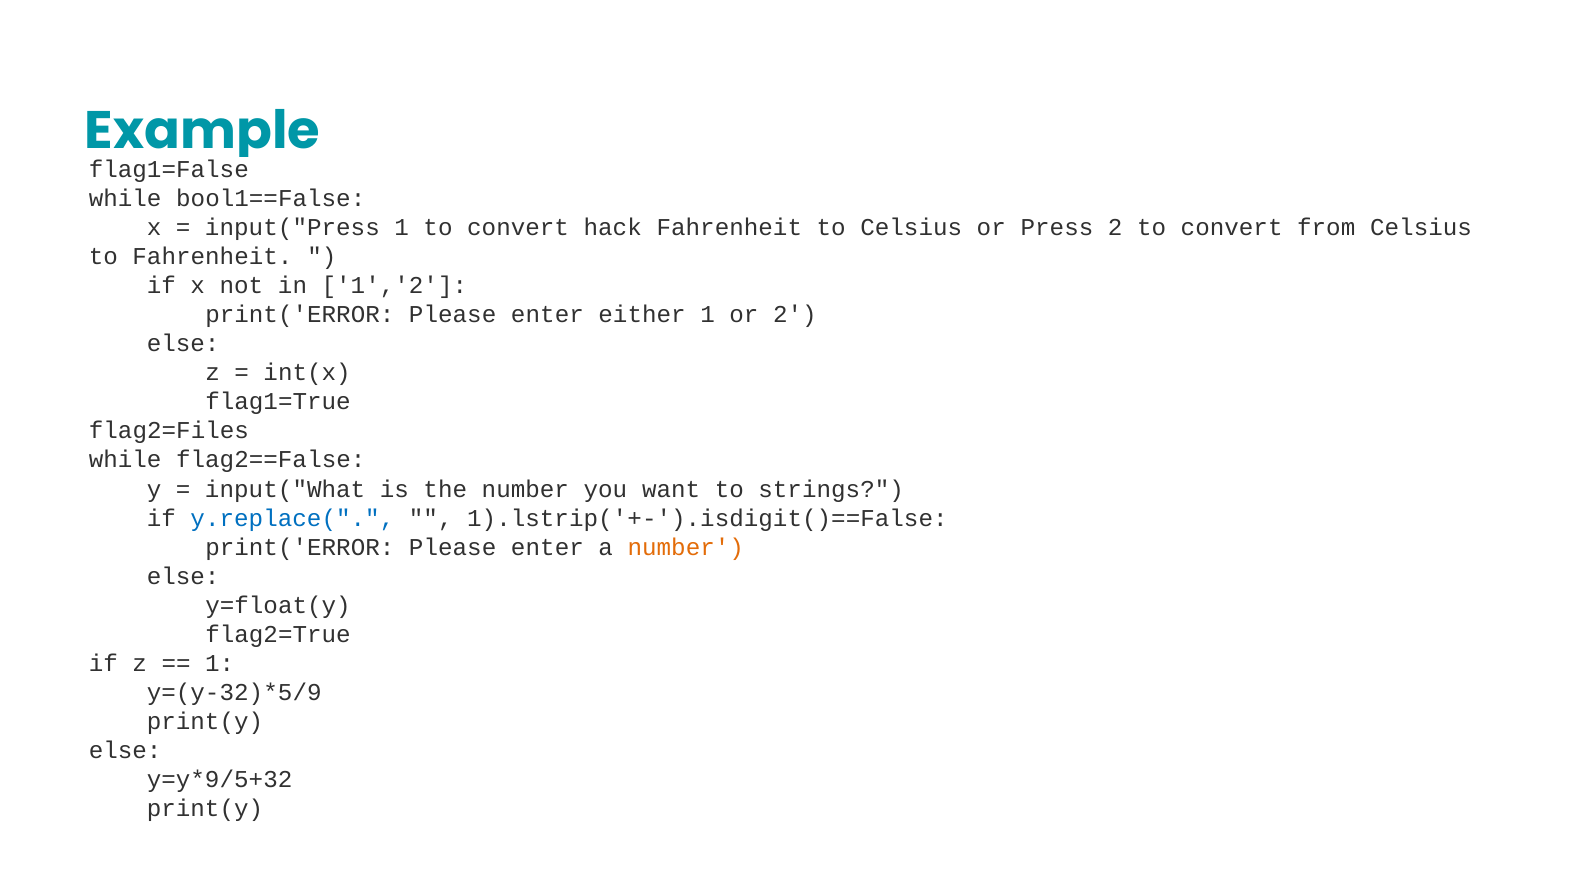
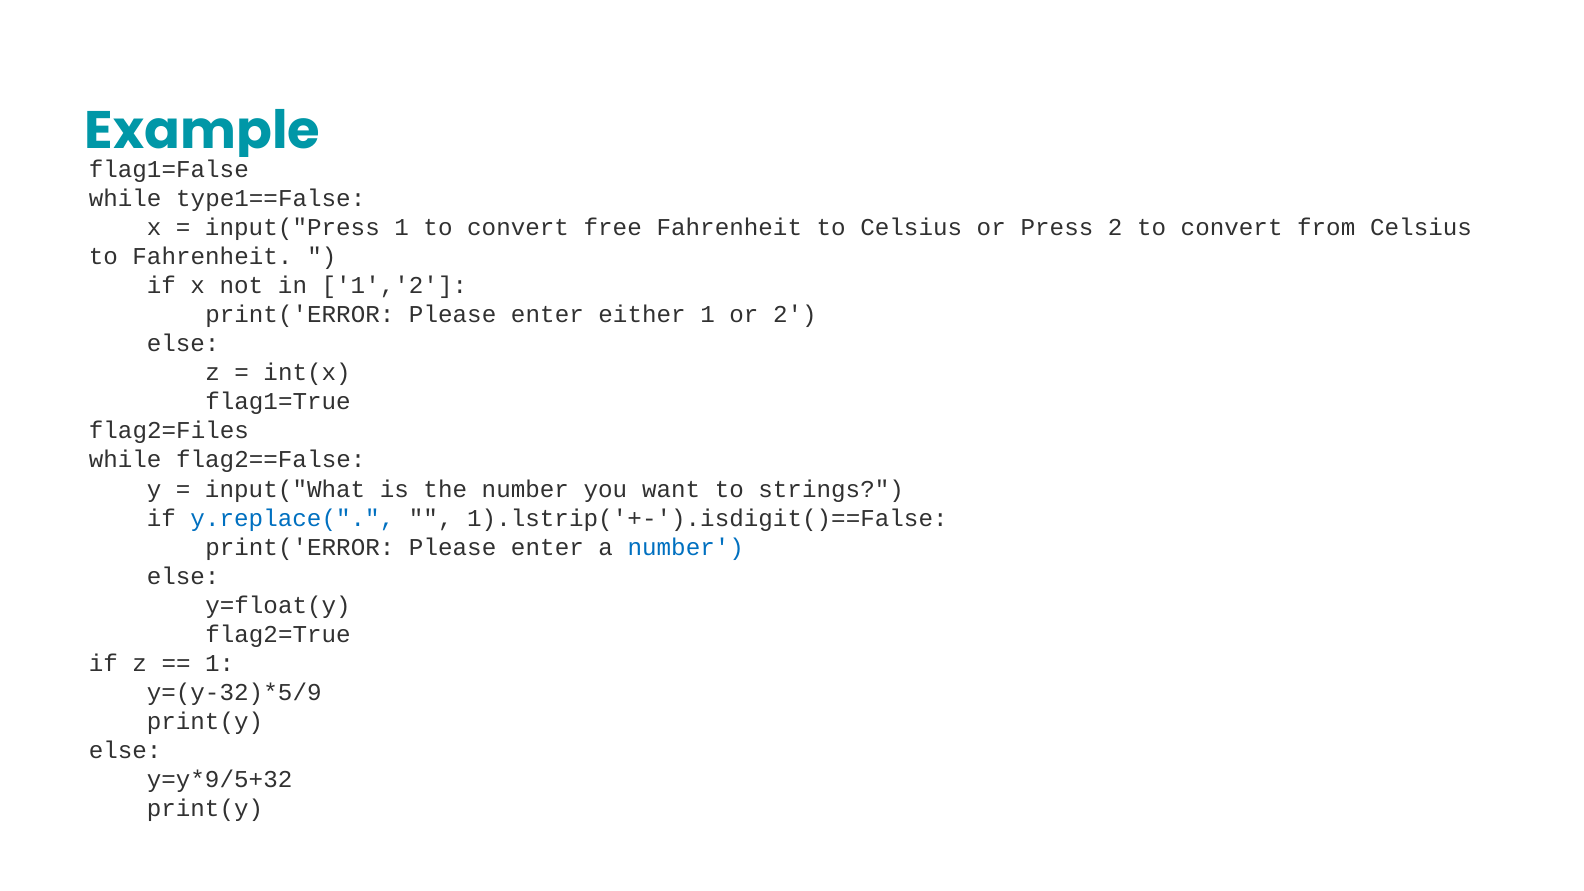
bool1==False: bool1==False -> type1==False (271, 198)
hack: hack -> free (613, 227)
number colour: orange -> blue (686, 547)
